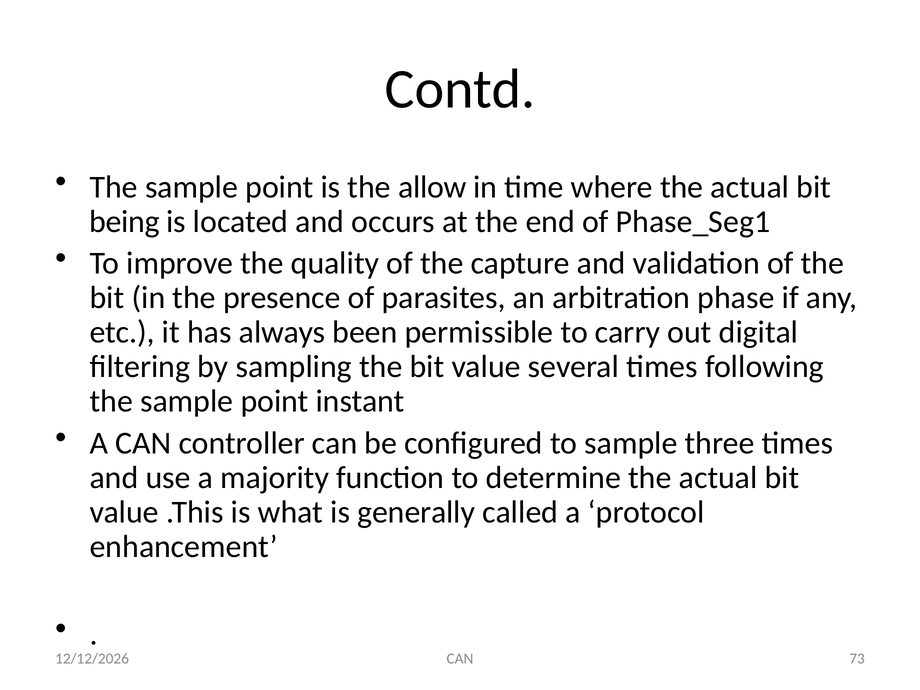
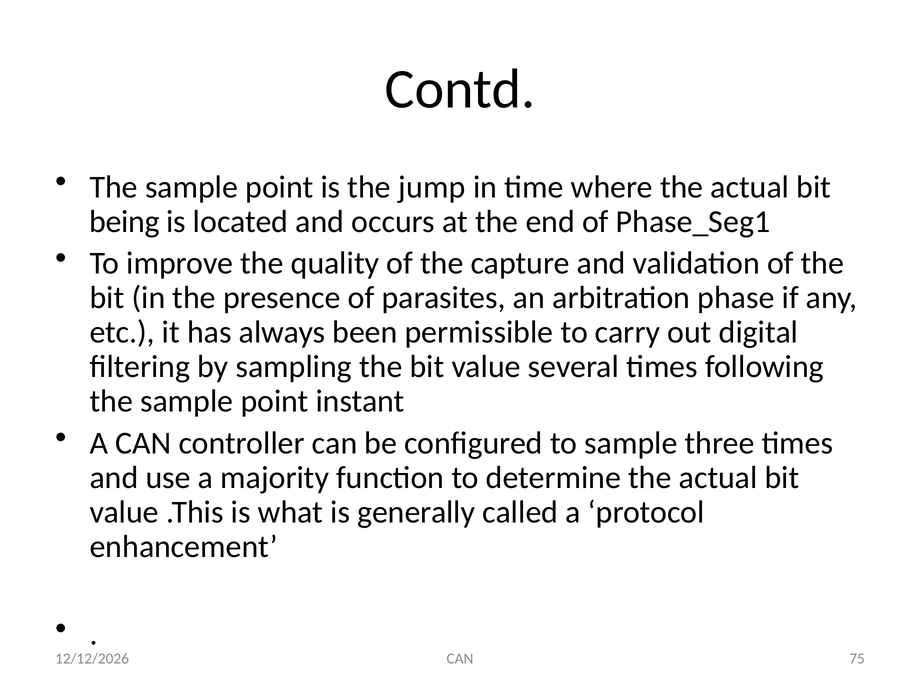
allow: allow -> jump (432, 187)
73: 73 -> 75 (857, 659)
